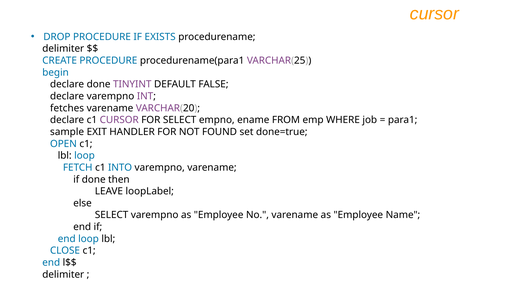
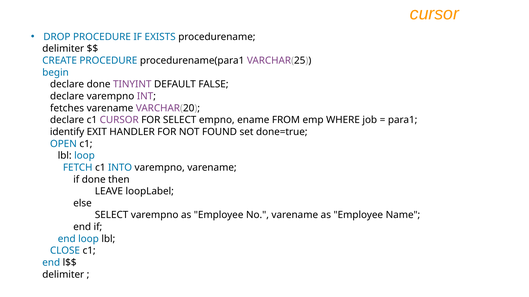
sample: sample -> identify (67, 132)
